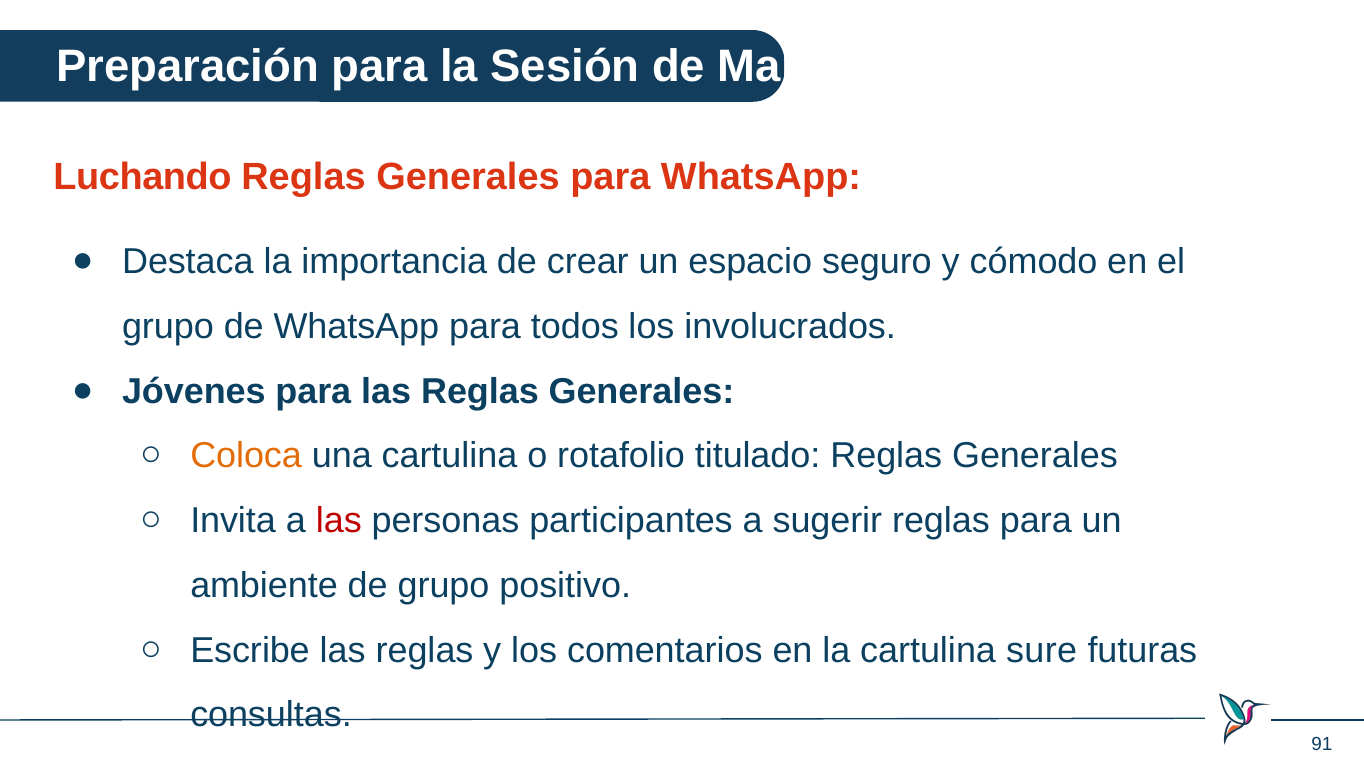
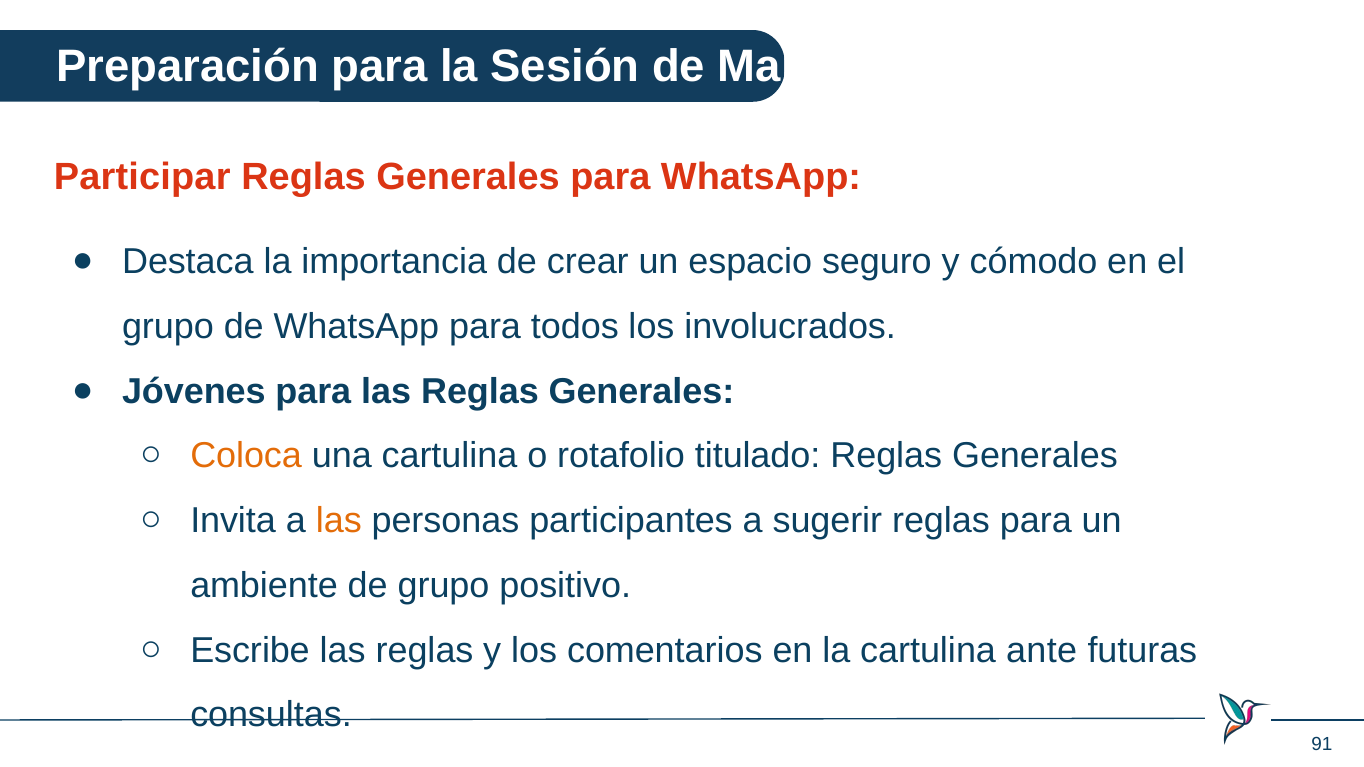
Luchando: Luchando -> Participar (142, 177)
las colour: red -> orange (339, 521)
sure: sure -> ante (1042, 650)
